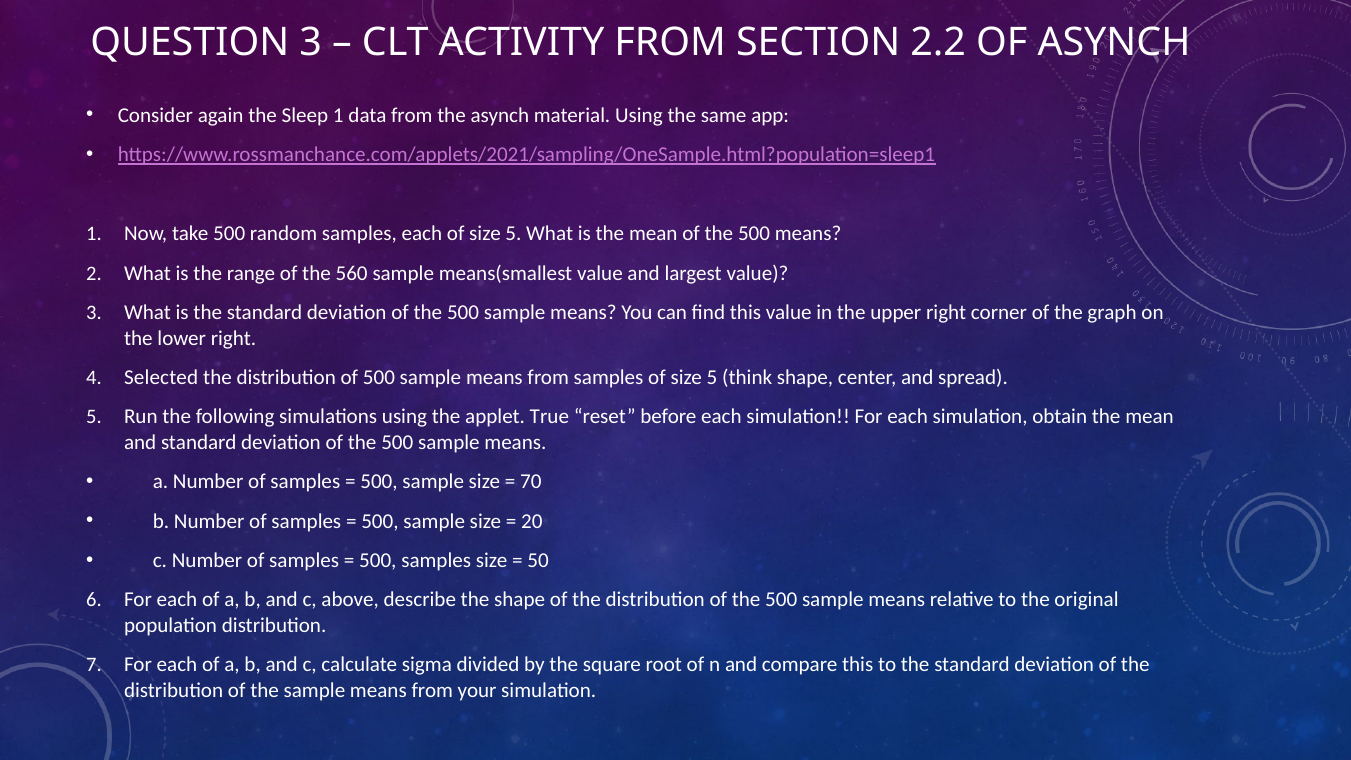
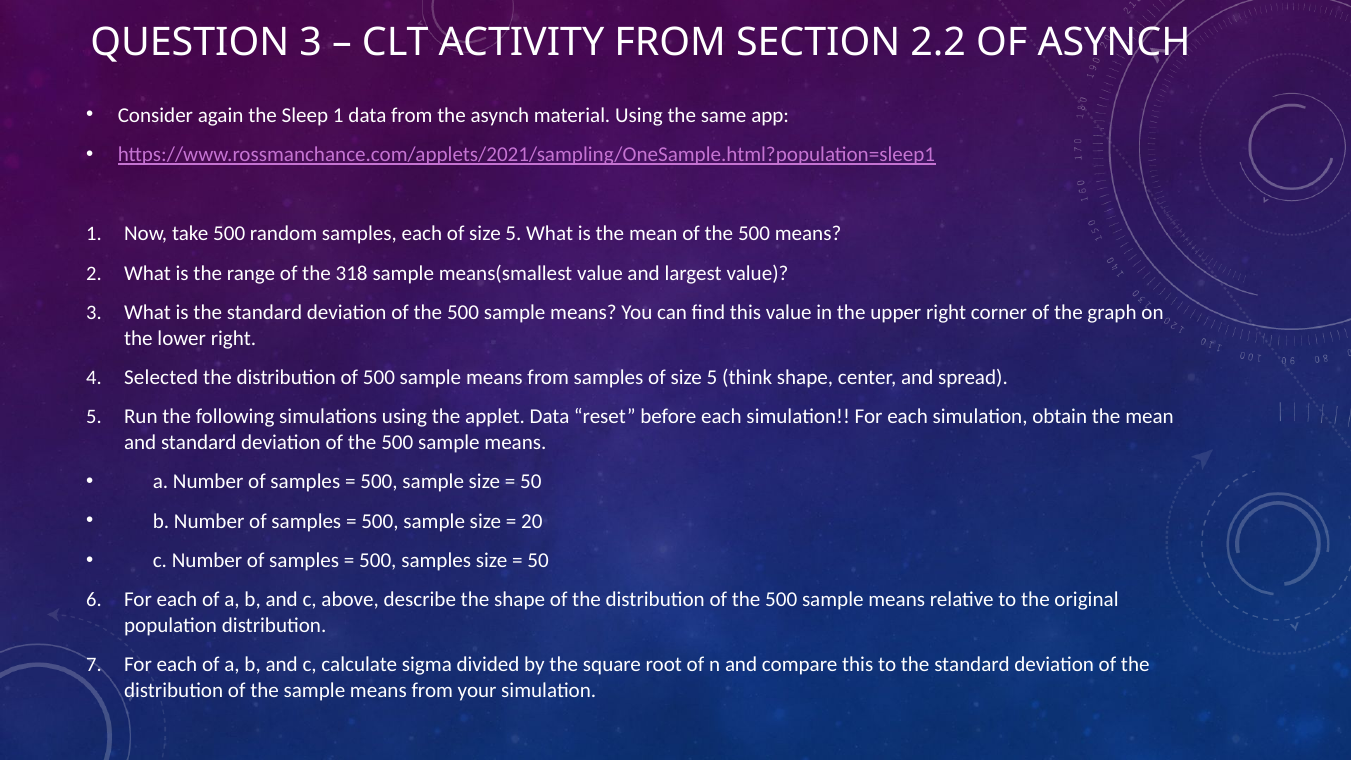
560: 560 -> 318 (352, 273)
applet True: True -> Data (550, 417)
70: 70 -> 50 (531, 482)
